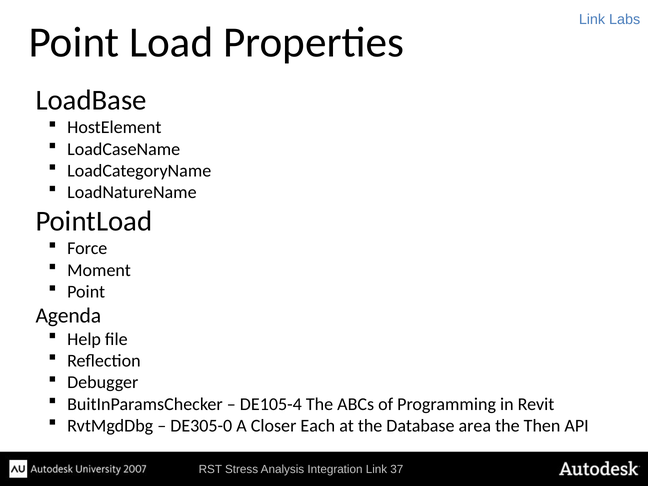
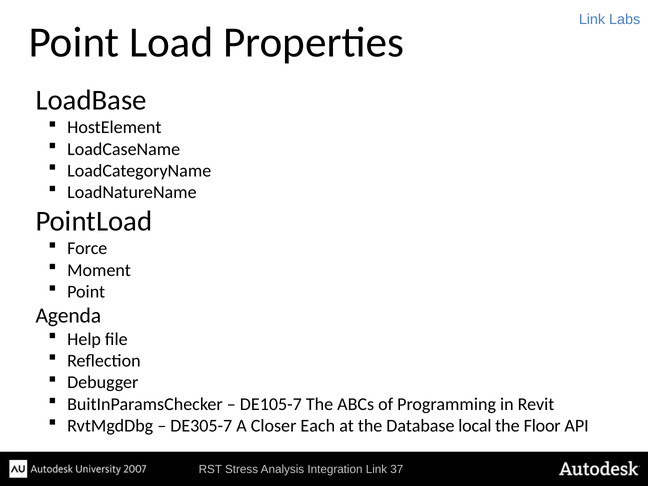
DE105-4: DE105-4 -> DE105-7 (271, 404)
DE305-0: DE305-0 -> DE305-7 (201, 426)
area: area -> local (475, 426)
Then: Then -> Floor (542, 426)
